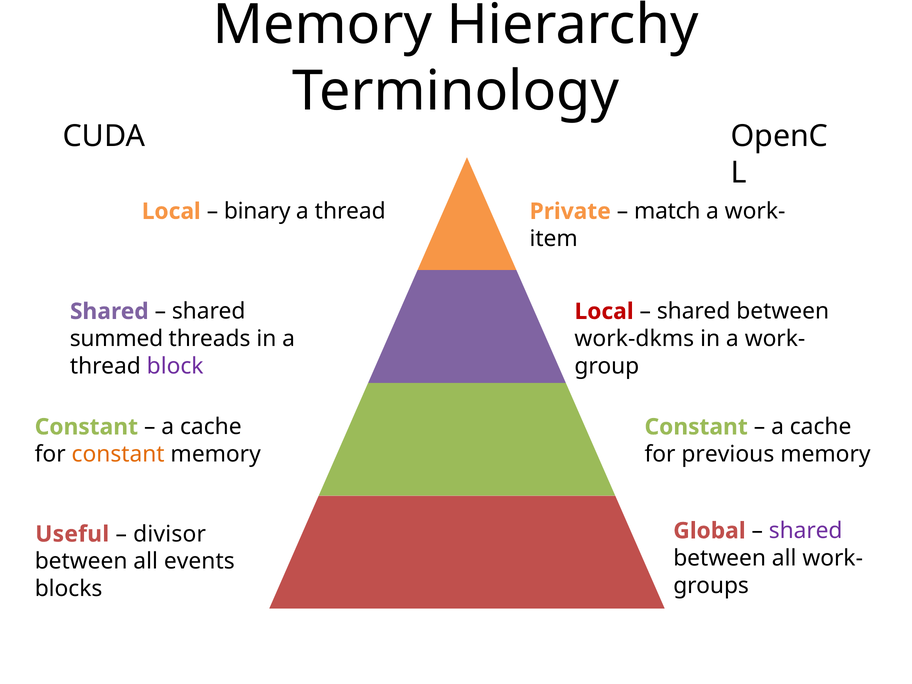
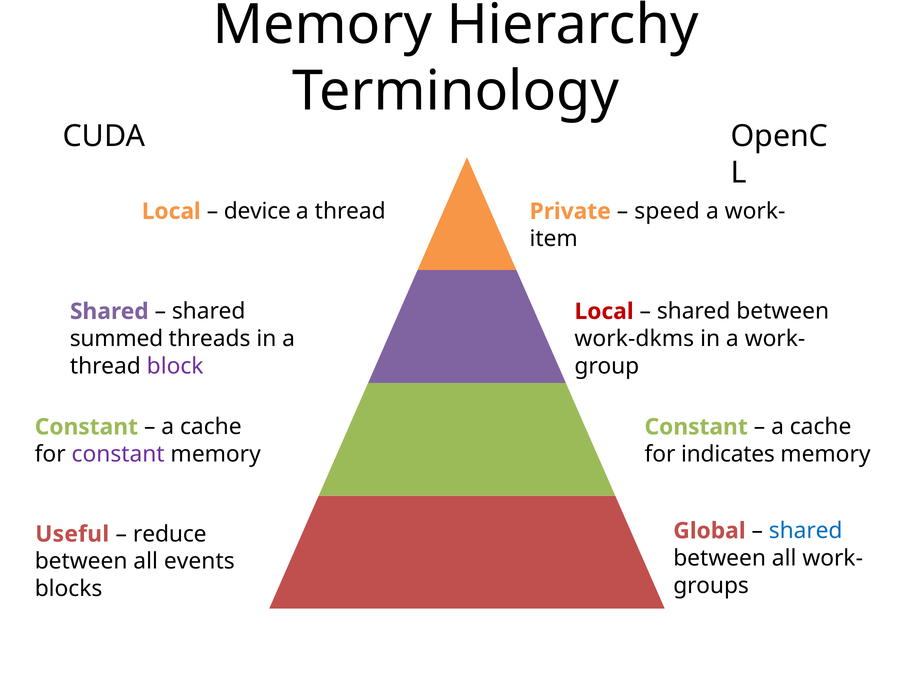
binary: binary -> device (257, 211)
match: match -> speed (667, 211)
constant colour: orange -> purple (118, 454)
previous: previous -> indicates (728, 454)
shared colour: purple -> blue (806, 531)
divisor: divisor -> reduce (170, 534)
